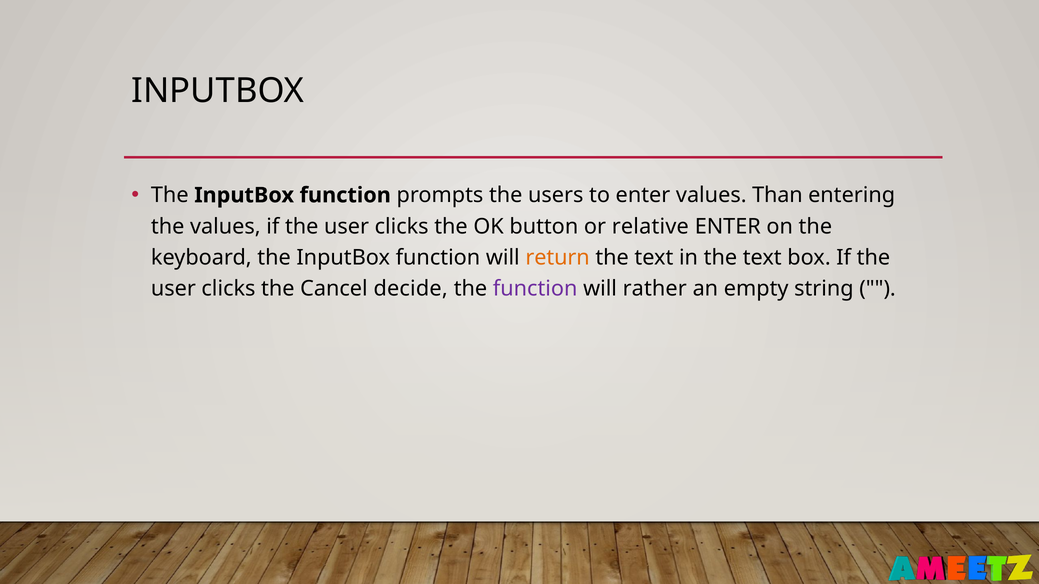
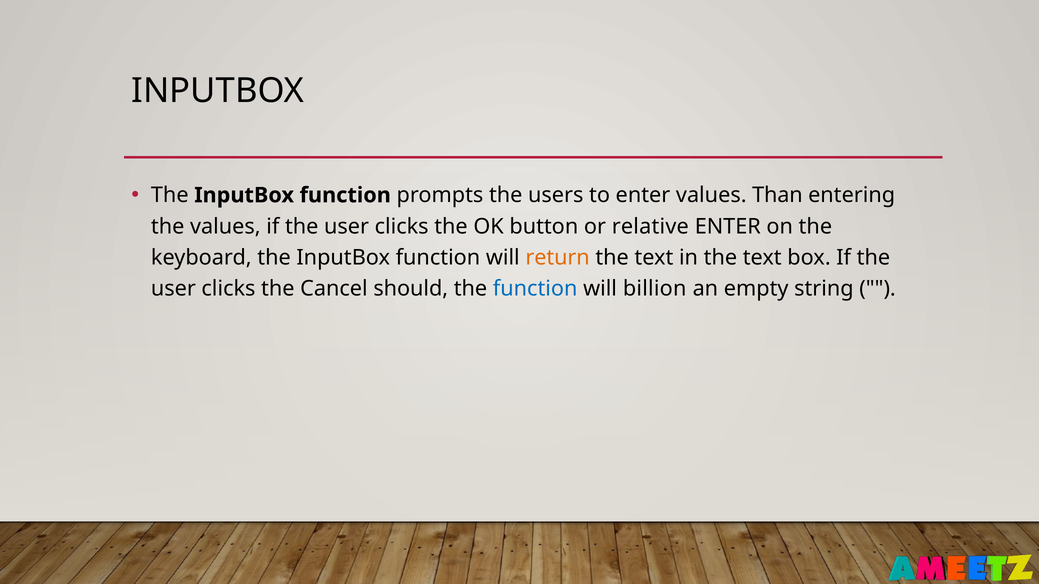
decide: decide -> should (411, 289)
function colour: purple -> blue (535, 289)
rather: rather -> billion (655, 289)
